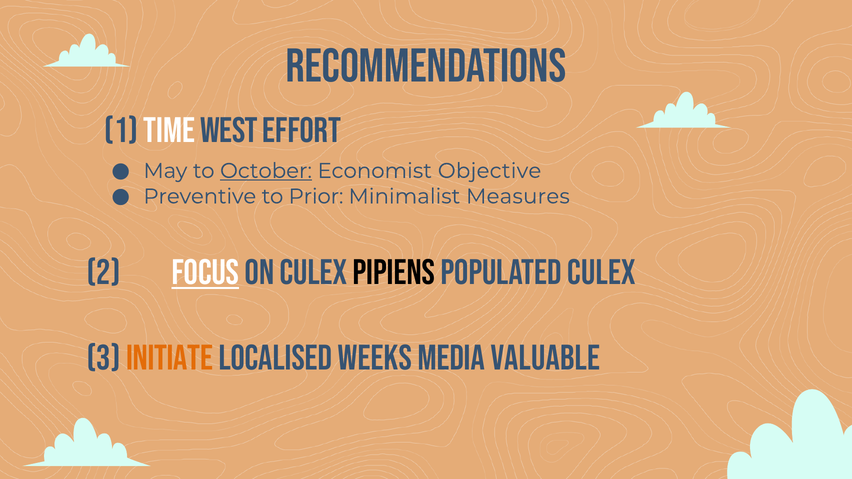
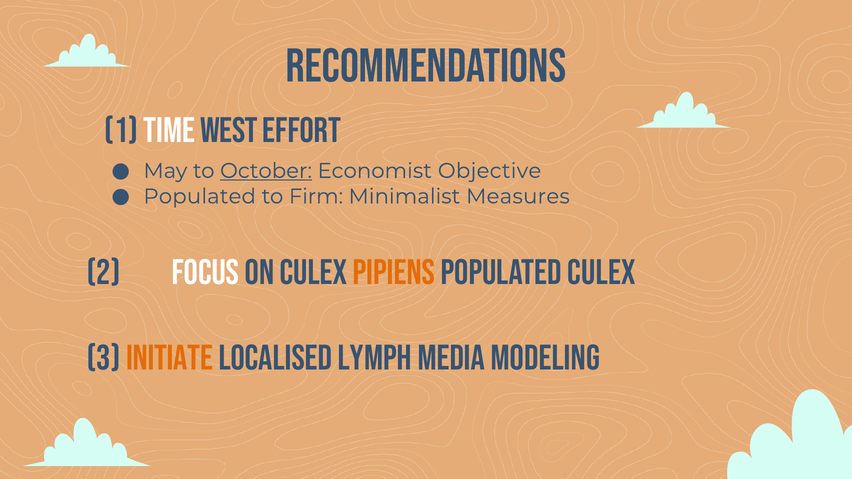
Preventive: Preventive -> Populated (200, 197)
Prior: Prior -> Firm (316, 197)
focus underline: present -> none (205, 273)
pipiens colour: black -> orange (394, 273)
weeks: weeks -> lymph (375, 358)
valuable: valuable -> modeling (545, 358)
